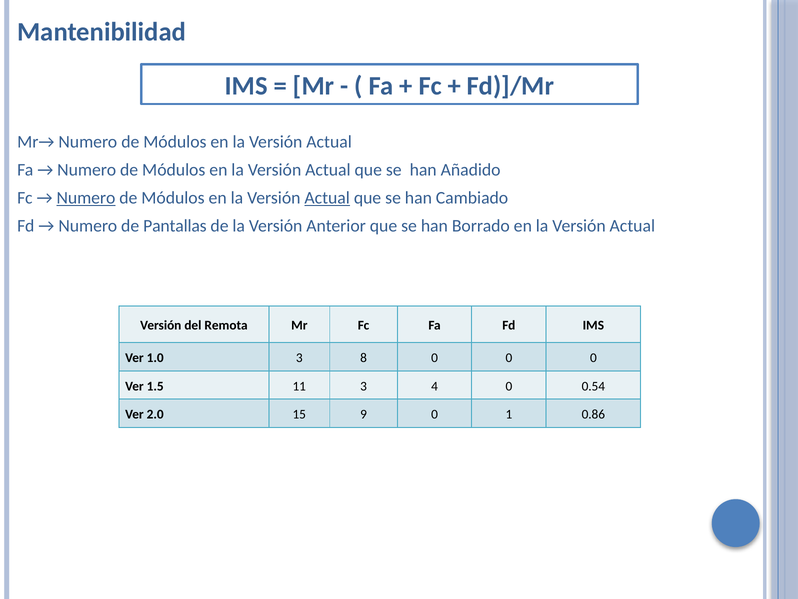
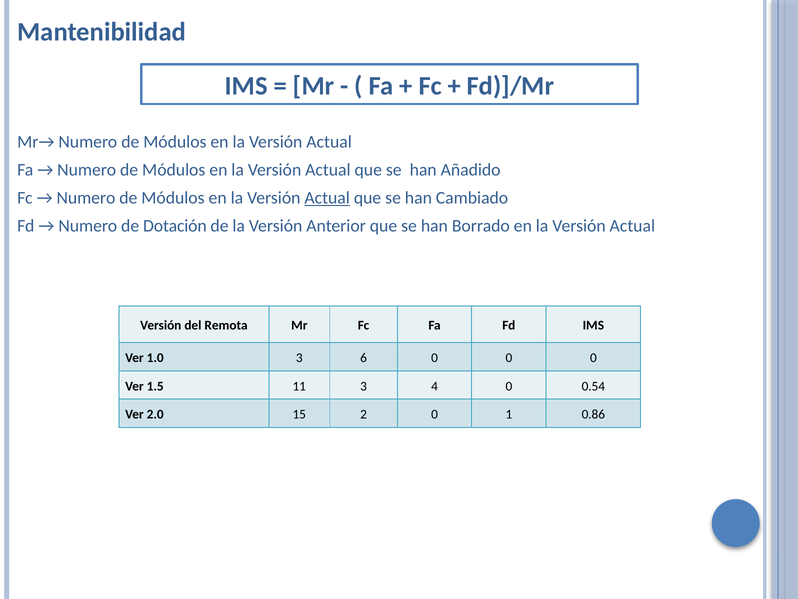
Numero underline: present -> none (86, 198)
Pantallas: Pantallas -> Dotación (175, 226)
8: 8 -> 6 (364, 358)
9: 9 -> 2 (364, 414)
